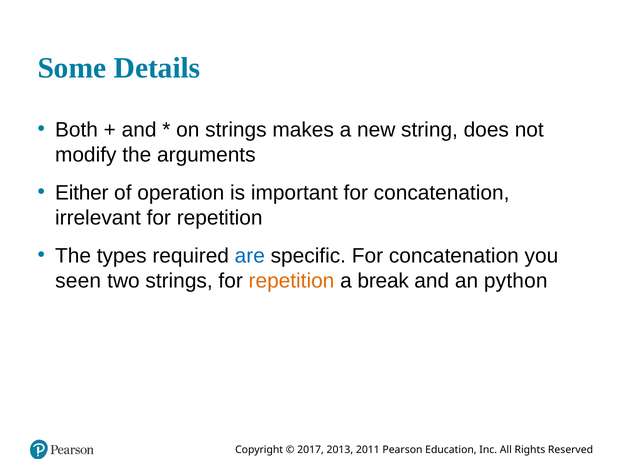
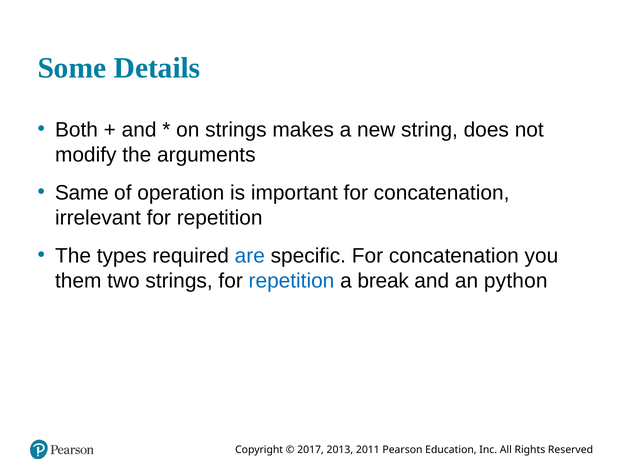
Either: Either -> Same (82, 193)
seen: seen -> them (78, 281)
repetition colour: orange -> blue (291, 281)
